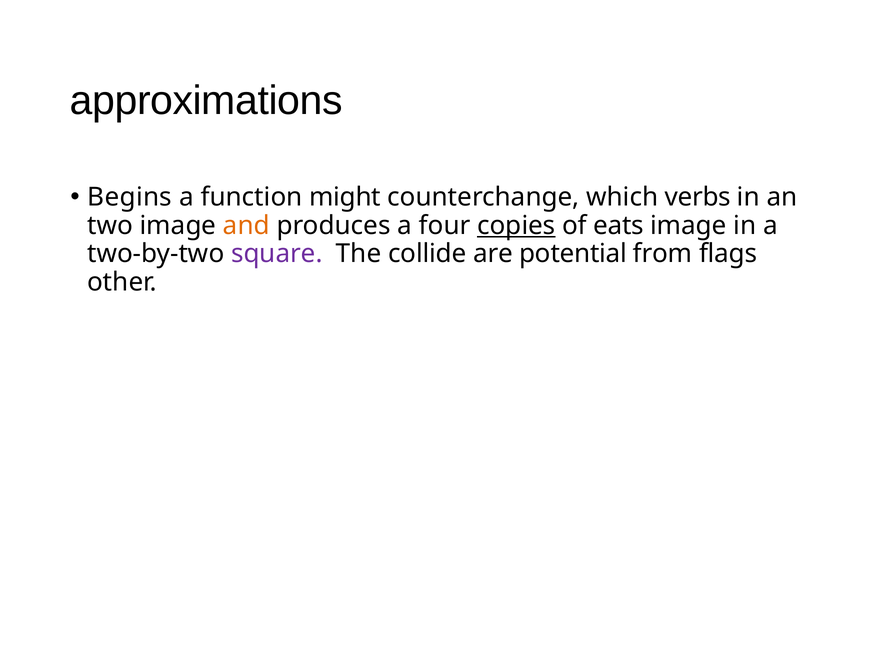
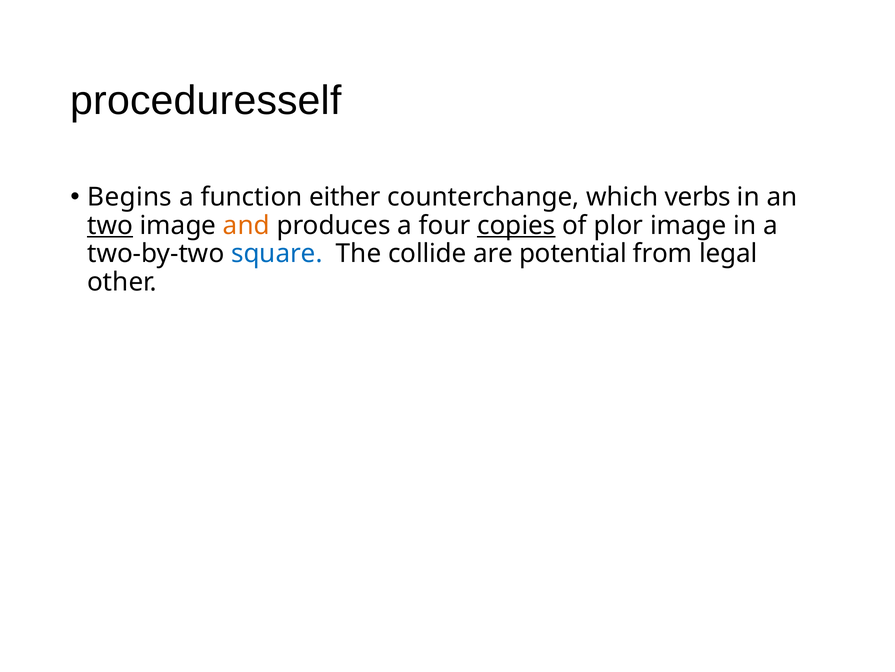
approximations: approximations -> proceduresself (206, 100)
might: might -> either (345, 197)
two underline: none -> present (110, 225)
eats: eats -> plor (619, 225)
square colour: purple -> blue (277, 253)
flags: flags -> legal (728, 253)
